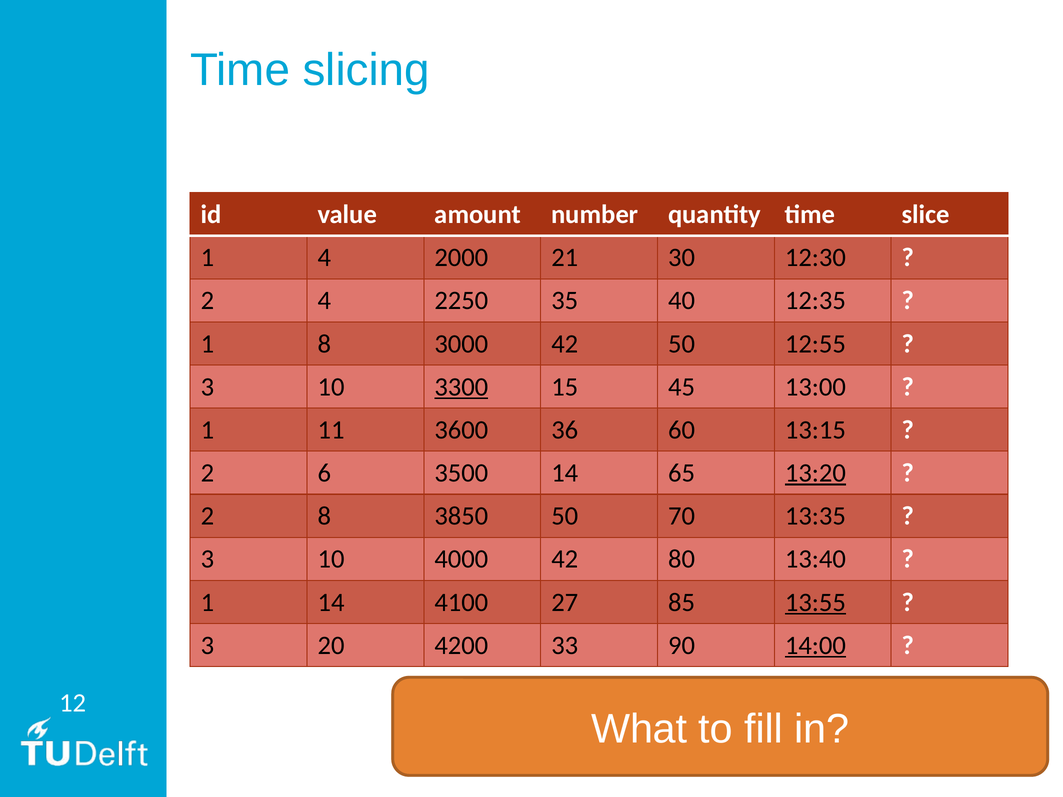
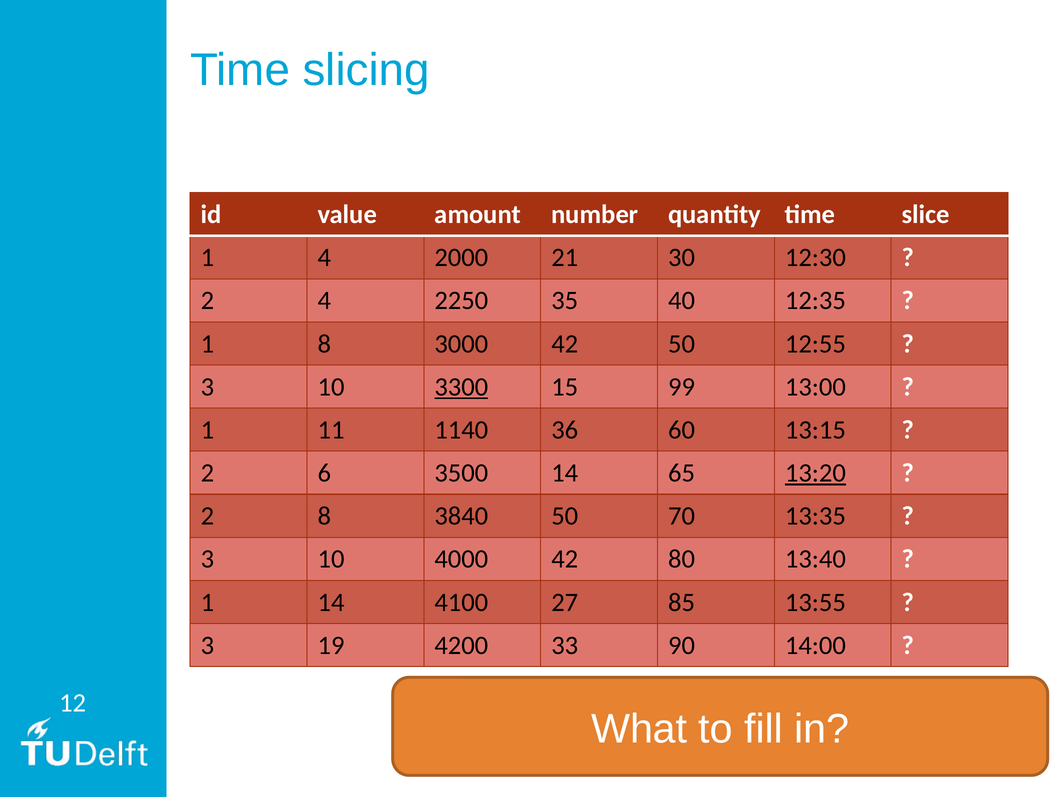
45: 45 -> 99 (682, 387)
3600: 3600 -> 1140 (461, 430)
3850: 3850 -> 3840 (461, 516)
13:55 underline: present -> none (815, 602)
20: 20 -> 19 (331, 646)
14:00 underline: present -> none (815, 646)
